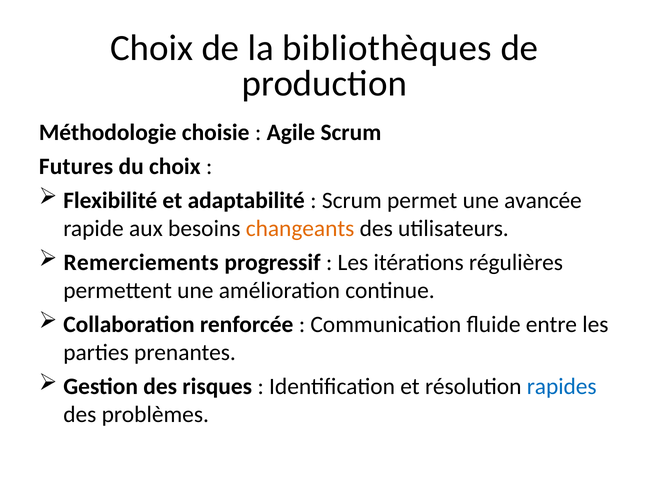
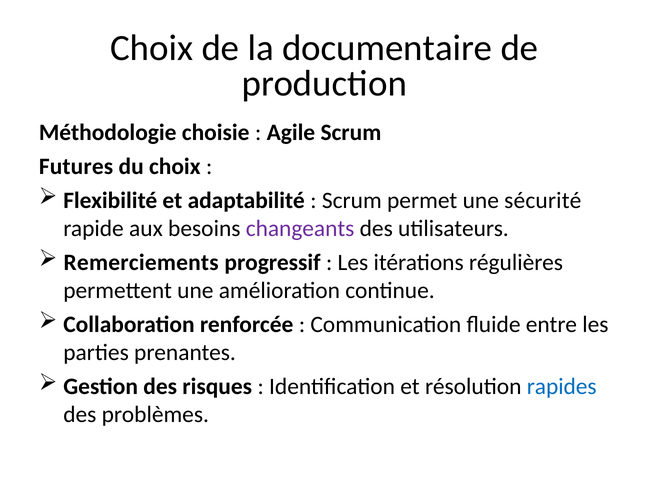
bibliothèques: bibliothèques -> documentaire (387, 48)
avancée: avancée -> sécurité (543, 200)
changeants colour: orange -> purple (300, 228)
